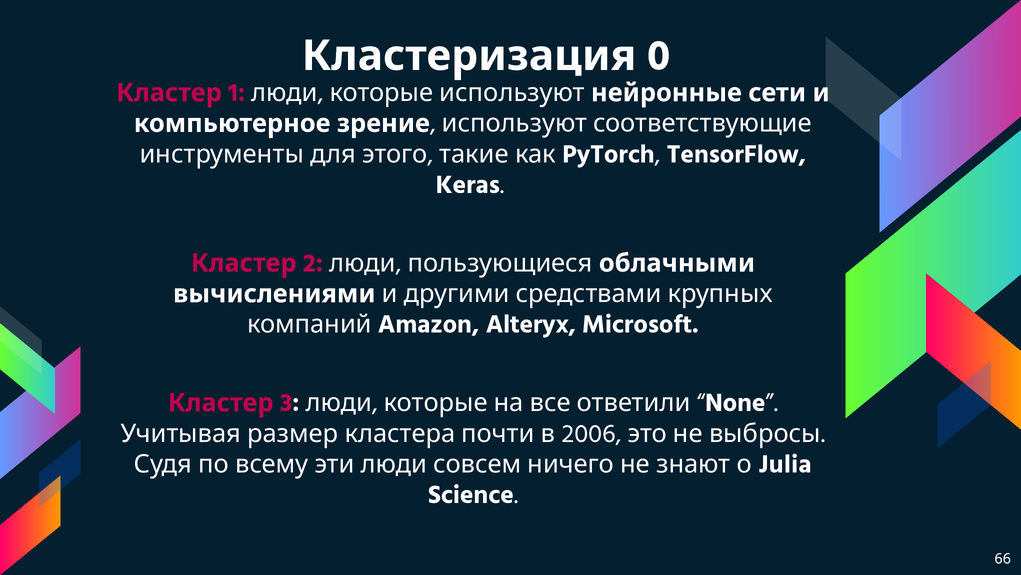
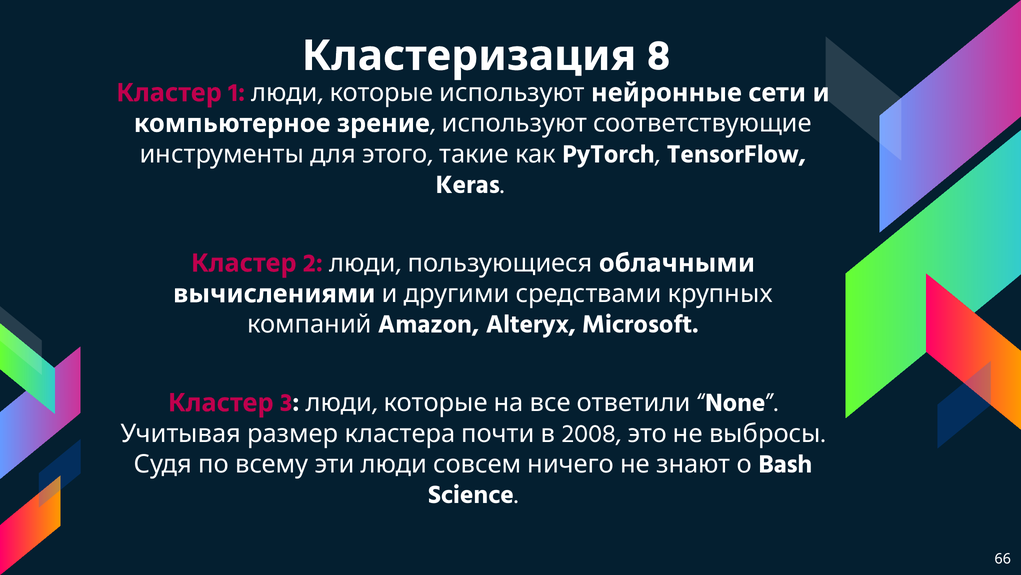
0: 0 -> 8 (659, 56)
2006: 2006 -> 2008 (592, 433)
Julia: Julia -> Bash (785, 464)
